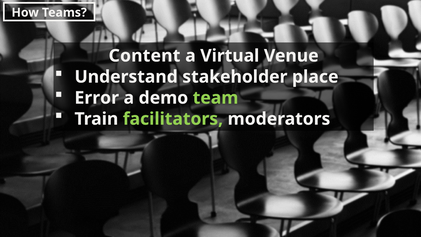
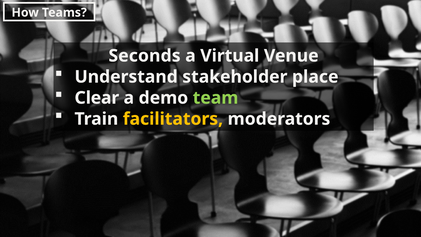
Content: Content -> Seconds (145, 56)
Error: Error -> Clear (97, 98)
facilitators colour: light green -> yellow (173, 119)
